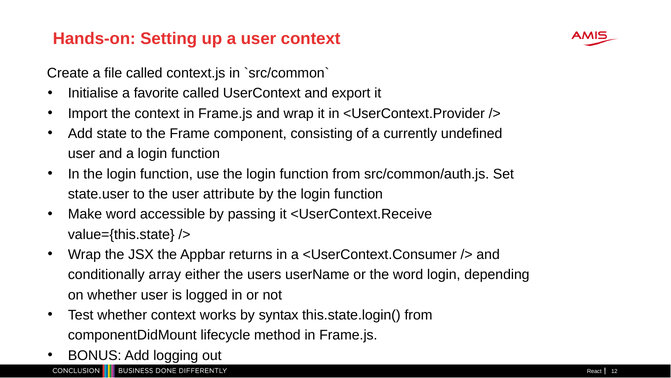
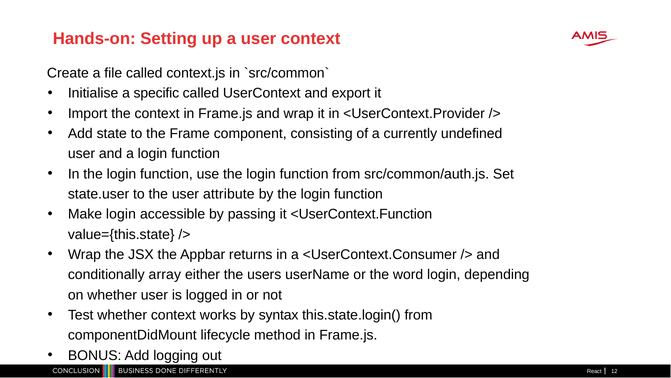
favorite: favorite -> specific (156, 93)
Make word: word -> login (121, 214)
<UserContext.Receive: <UserContext.Receive -> <UserContext.Function (361, 214)
